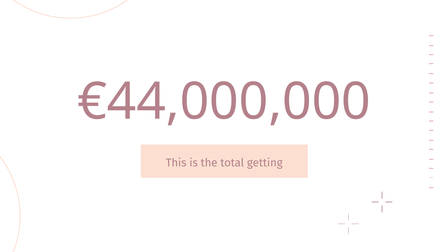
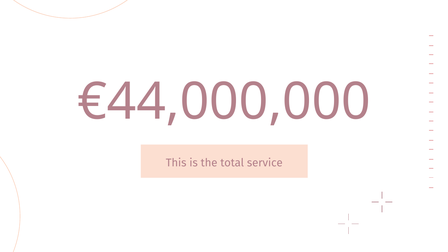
getting: getting -> service (265, 163)
